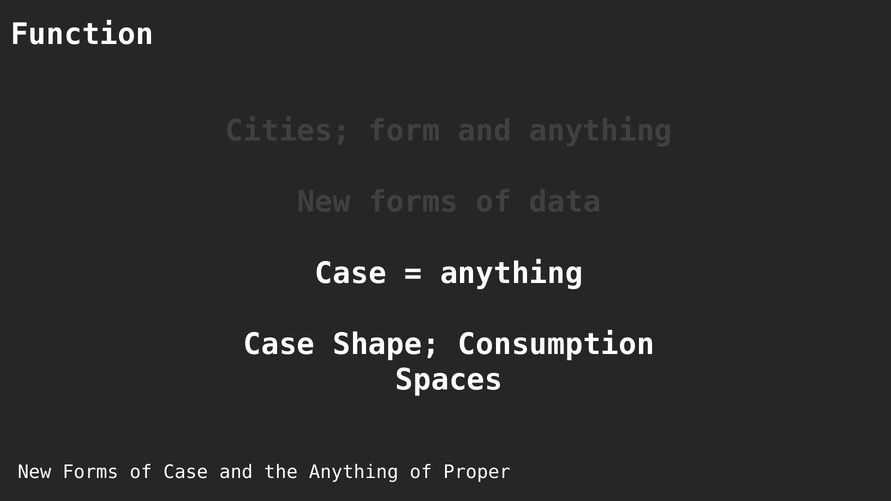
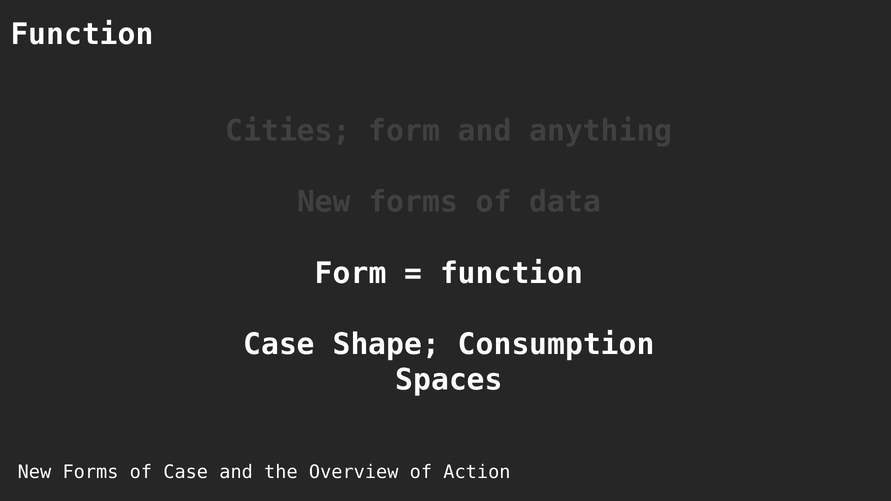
Case: Case -> Form (351, 273)
anything: anything -> function (512, 273)
the Anything: Anything -> Overview (354, 472)
Proper: Proper -> Action (477, 472)
